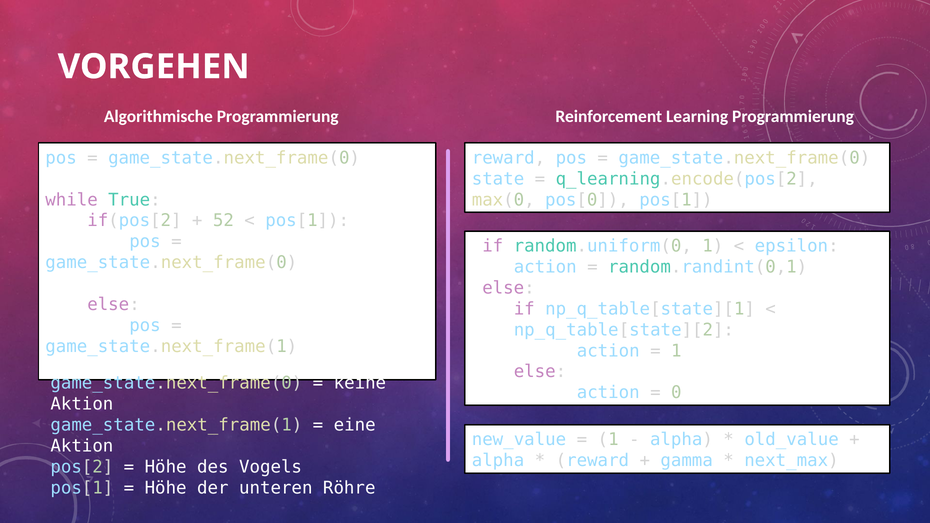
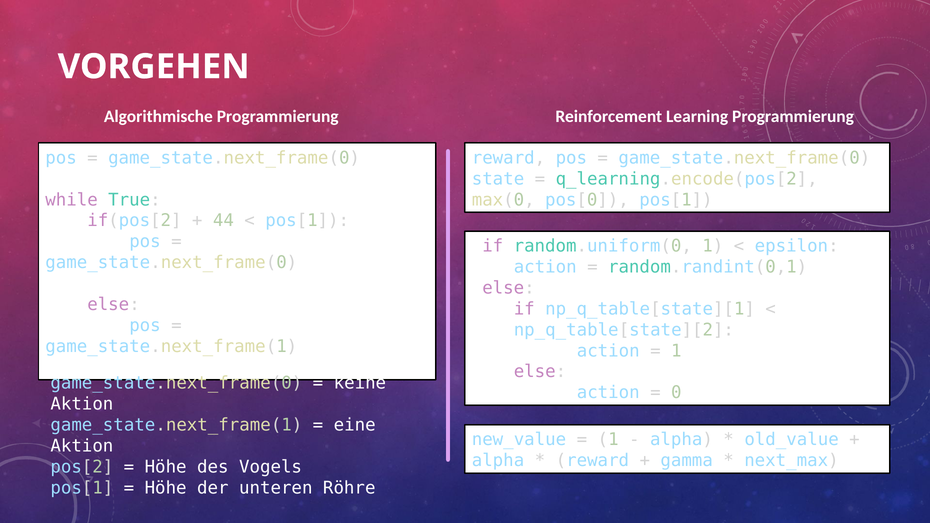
52: 52 -> 44 (223, 221)
